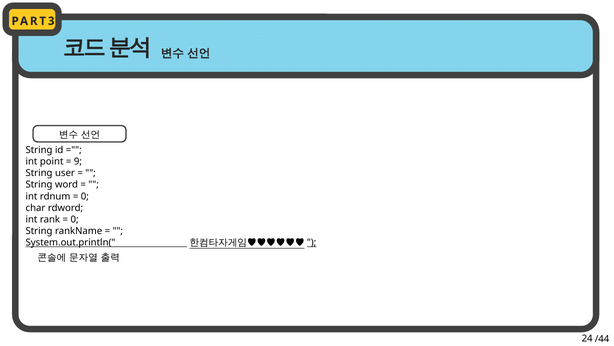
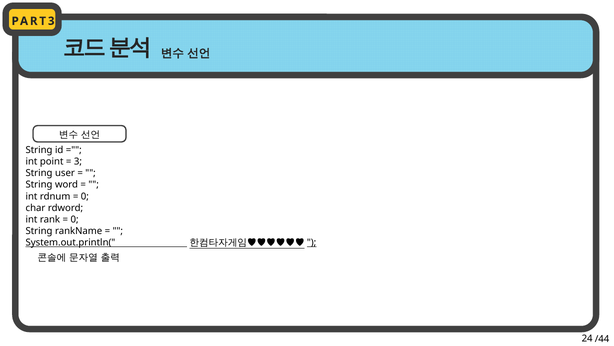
9: 9 -> 3 (78, 161)
